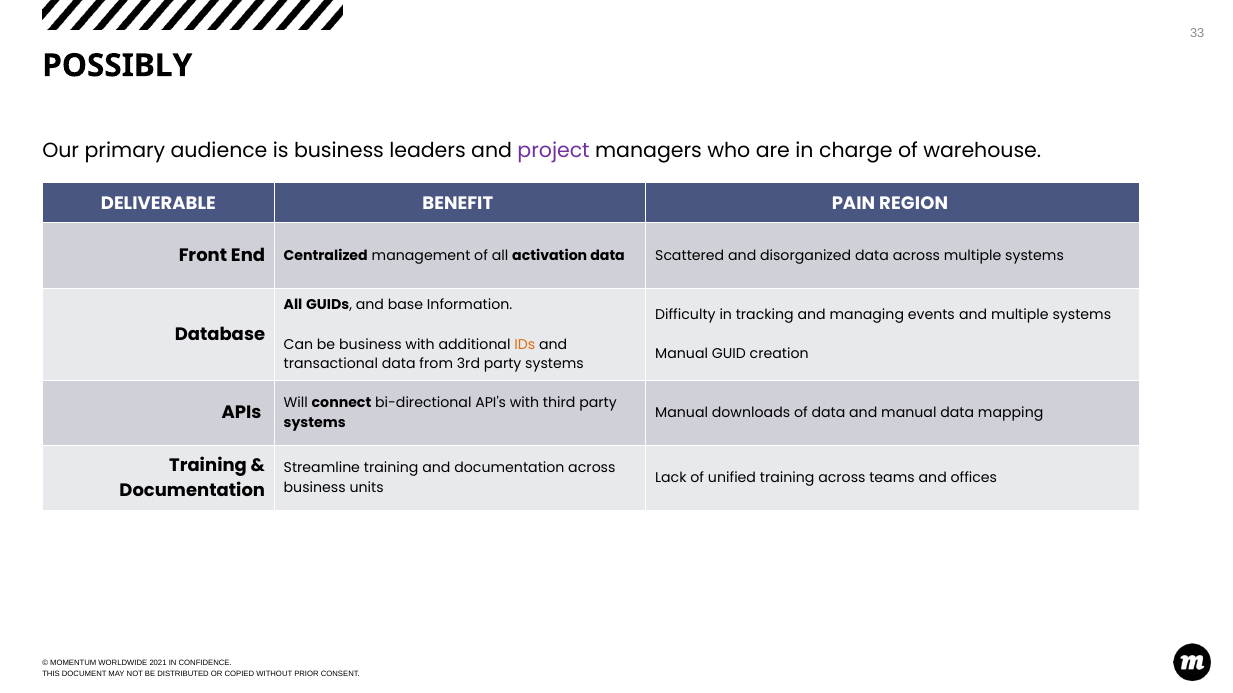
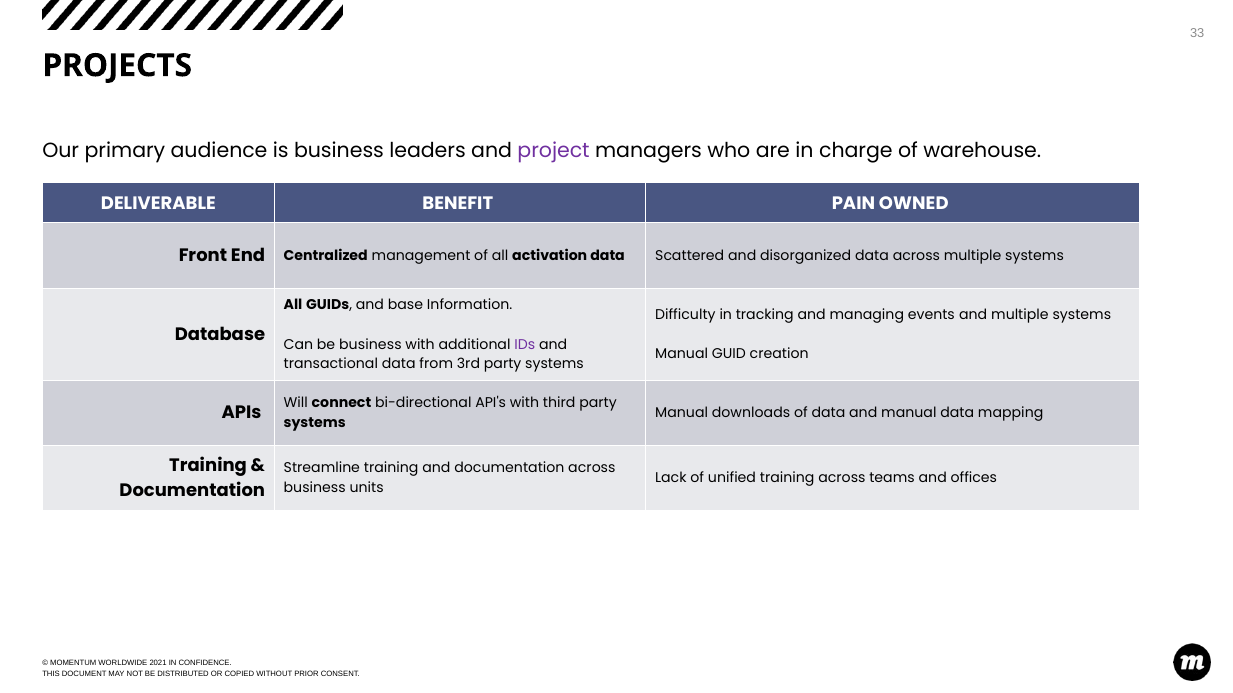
POSSIBLY: POSSIBLY -> PROJECTS (117, 66)
REGION: REGION -> OWNED (914, 203)
IDs colour: orange -> purple (525, 345)
